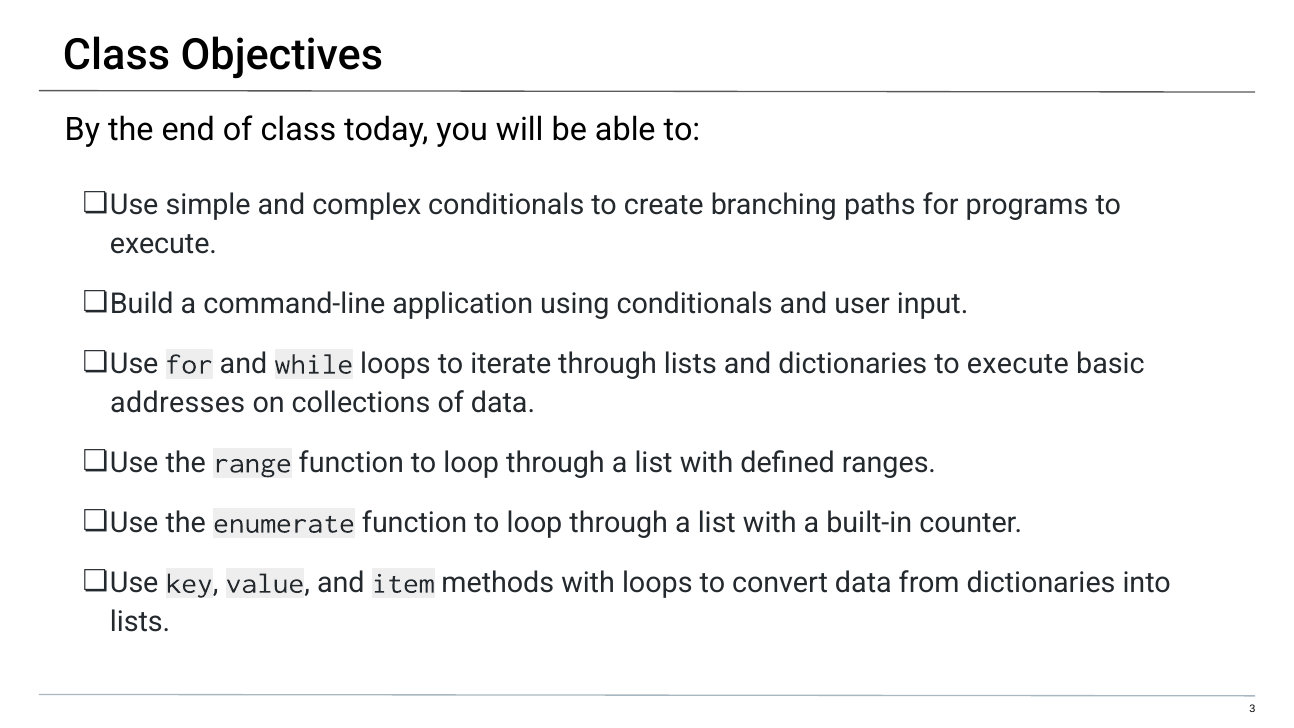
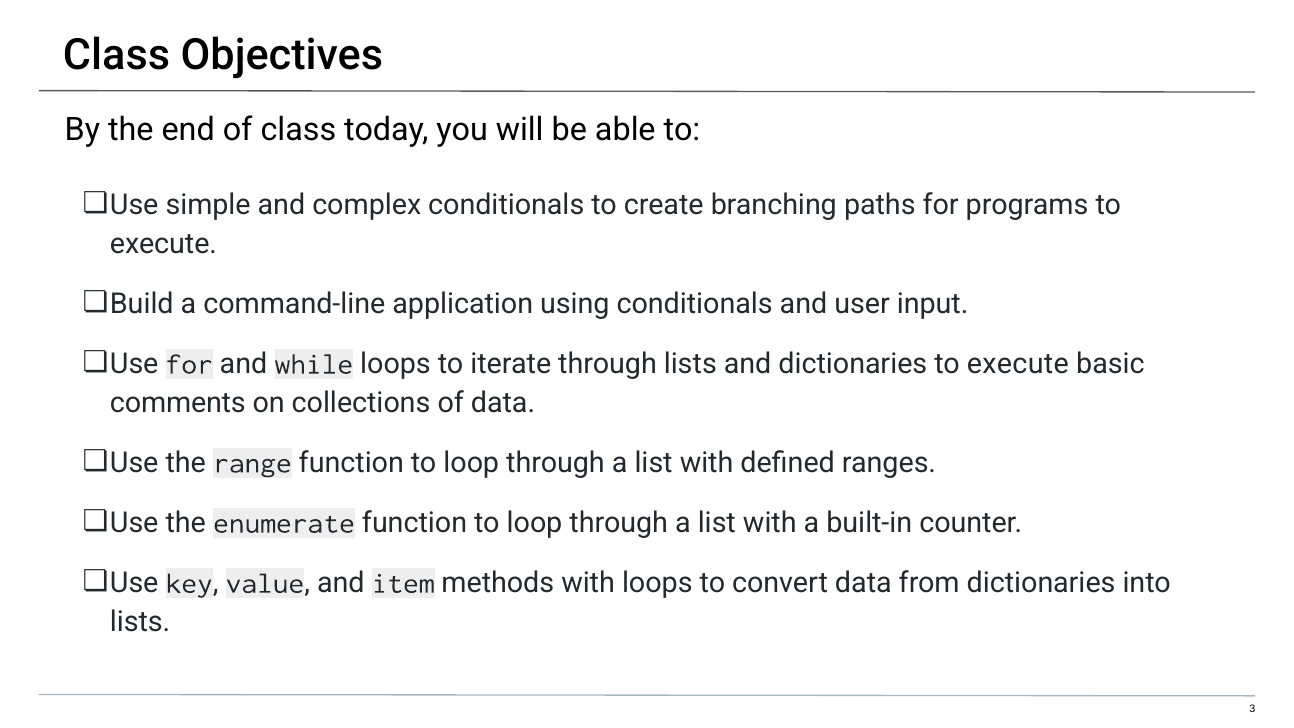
addresses: addresses -> comments (178, 403)
